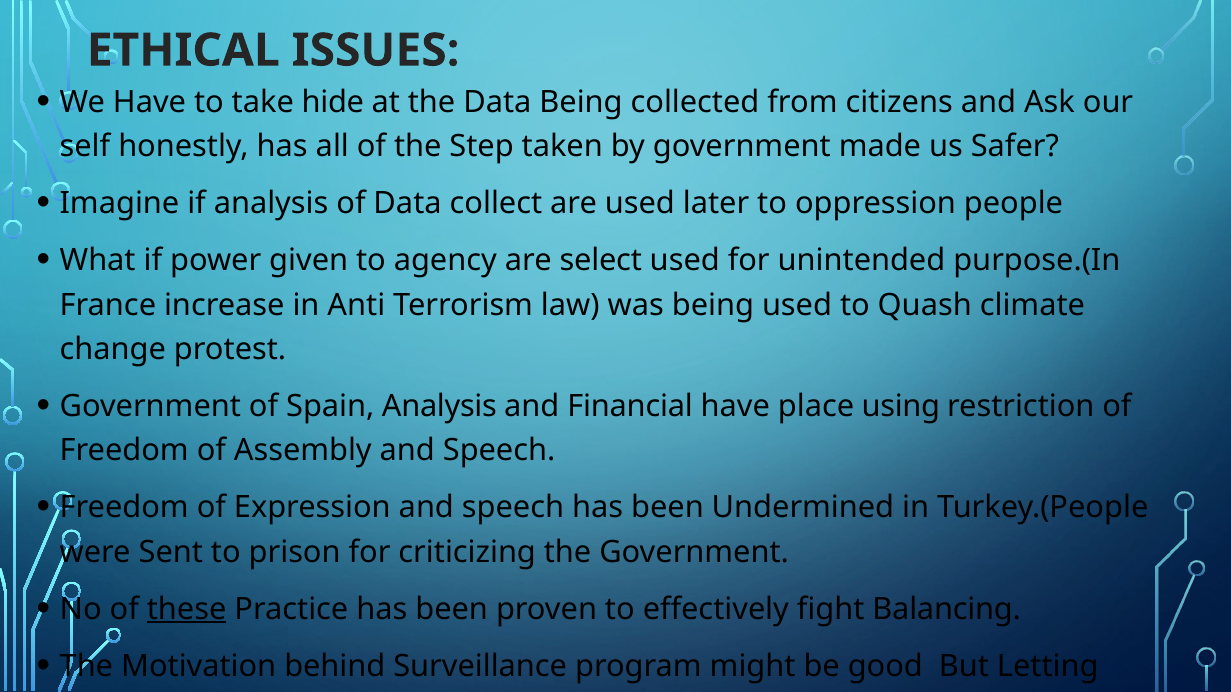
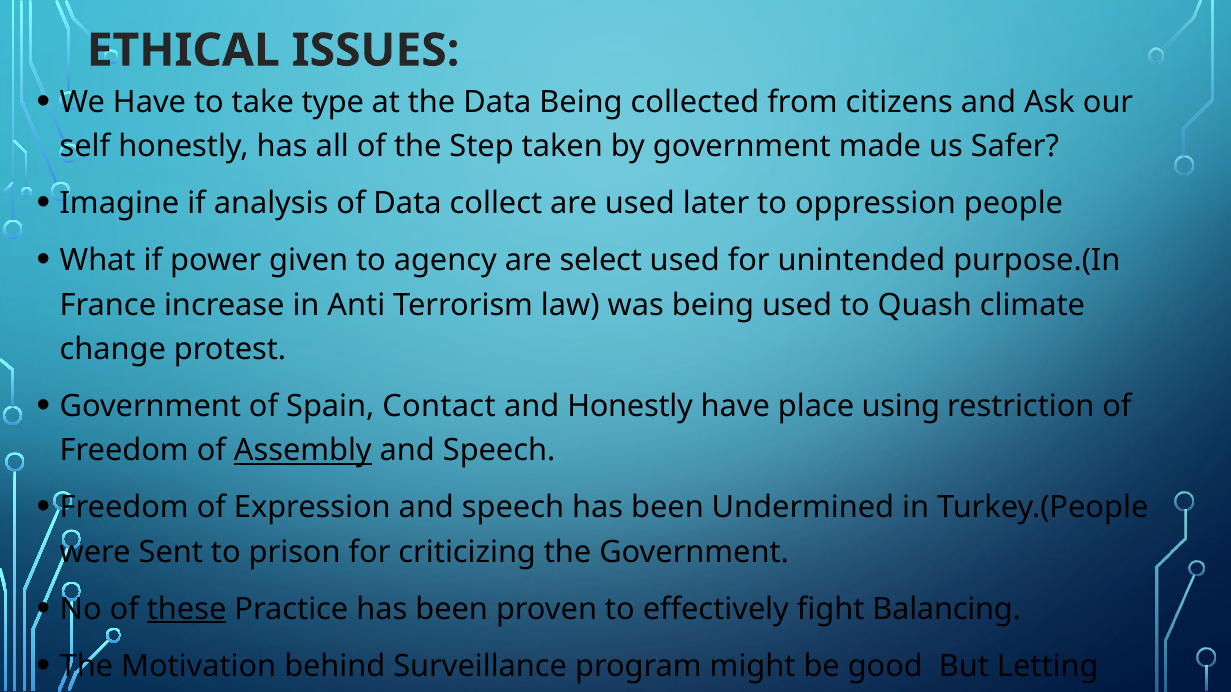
hide: hide -> type (333, 102)
Spain Analysis: Analysis -> Contact (439, 406)
and Financial: Financial -> Honestly (630, 406)
Assembly underline: none -> present (303, 451)
